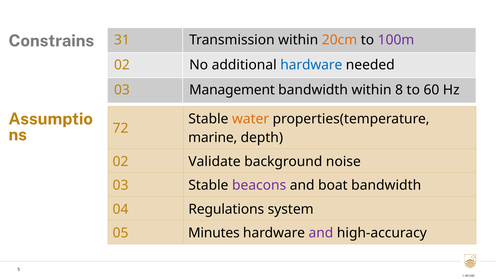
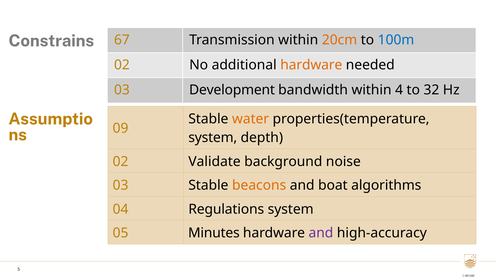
31: 31 -> 67 (122, 40)
100m colour: purple -> blue (396, 40)
hardware colour: blue -> orange (311, 65)
Management: Management -> Development (232, 90)
8: 8 -> 4 (399, 90)
60: 60 -> 32 (431, 90)
72: 72 -> 09 (121, 128)
marine: marine -> system (213, 138)
beacons colour: purple -> orange (259, 185)
boat bandwidth: bandwidth -> algorithms (386, 185)
